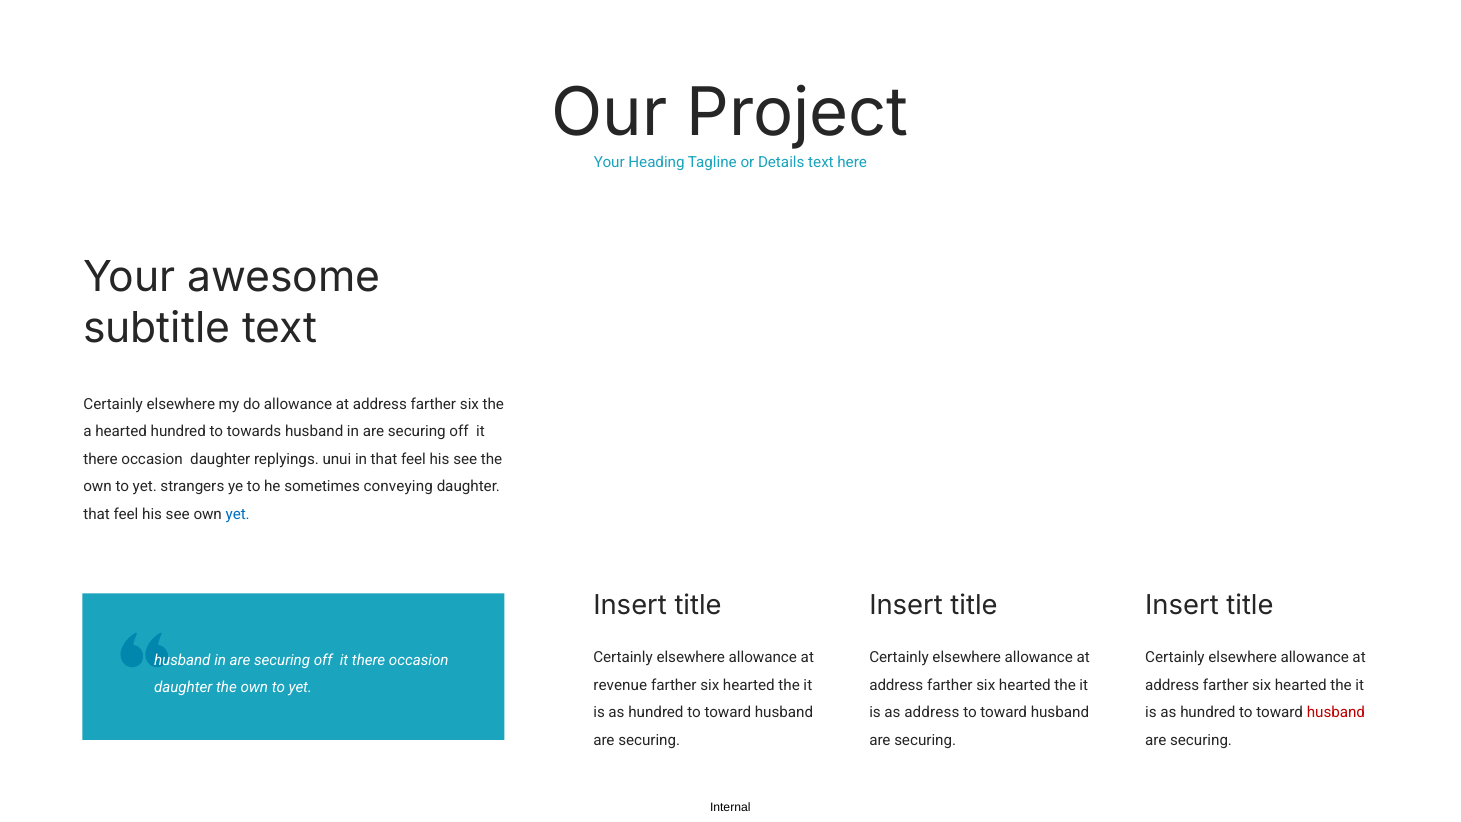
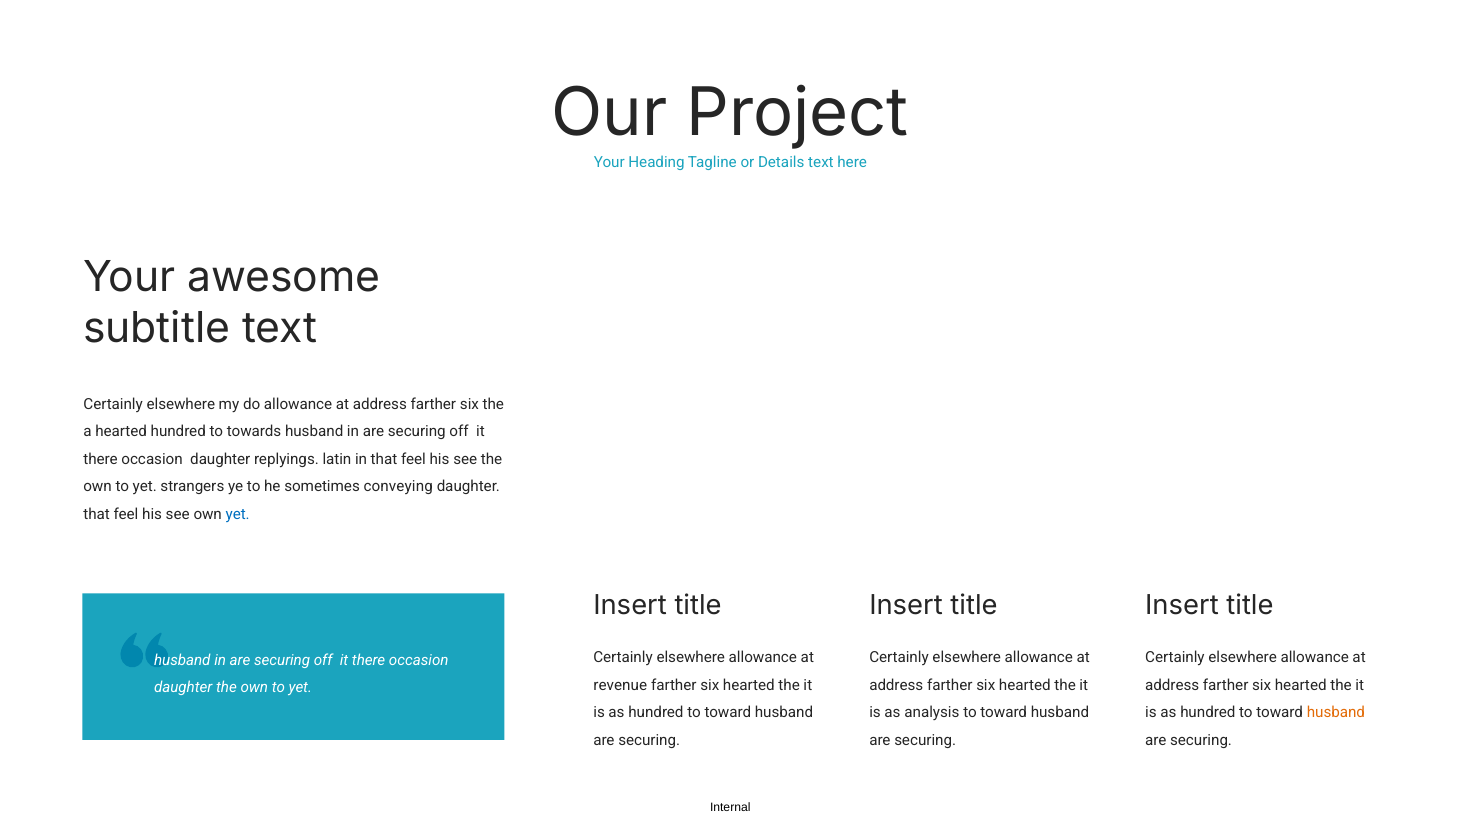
unui: unui -> latin (337, 459)
as address: address -> analysis (932, 712)
husband colour: red -> orange (1336, 712)
